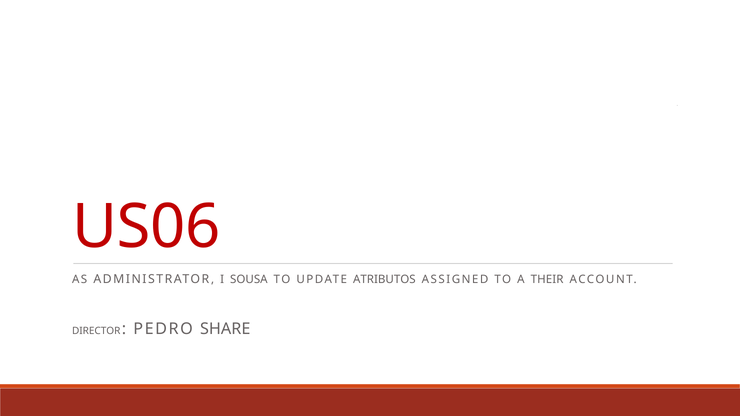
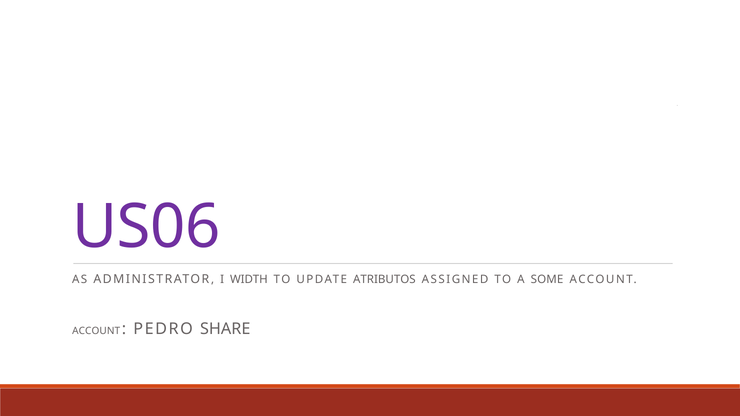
US06 colour: red -> purple (146, 227)
SOUSA: SOUSA -> WIDTH (249, 280)
THEIR: THEIR -> SOME (547, 280)
DIRECTOR: DIRECTOR -> ACCOUNT (96, 331)
